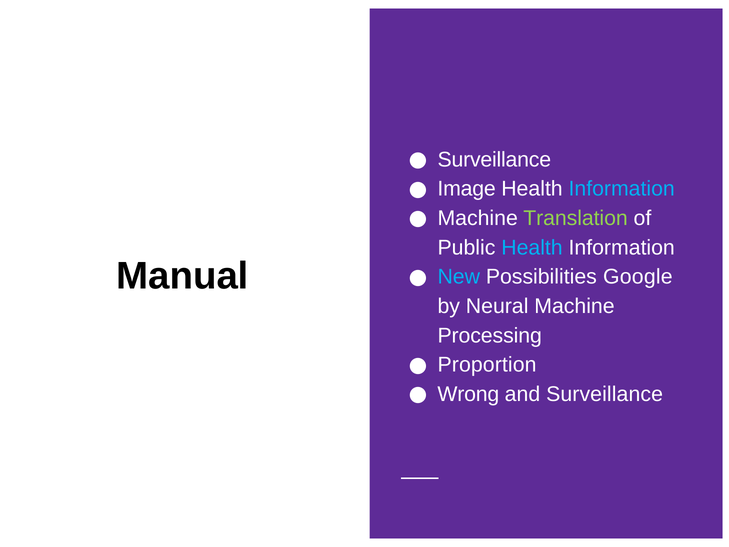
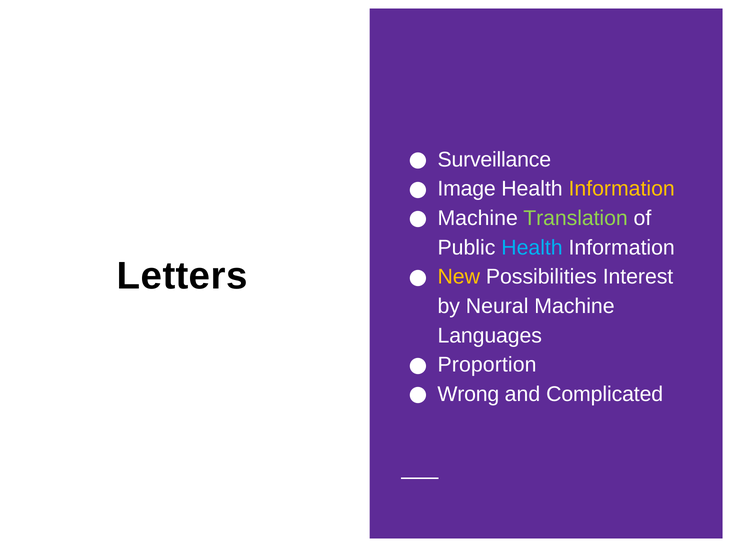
Information colour: light blue -> yellow (622, 189)
Manual: Manual -> Letters (182, 276)
New colour: light blue -> yellow (459, 277)
Google: Google -> Interest (638, 277)
Processing: Processing -> Languages (490, 335)
and Surveillance: Surveillance -> Complicated (605, 394)
